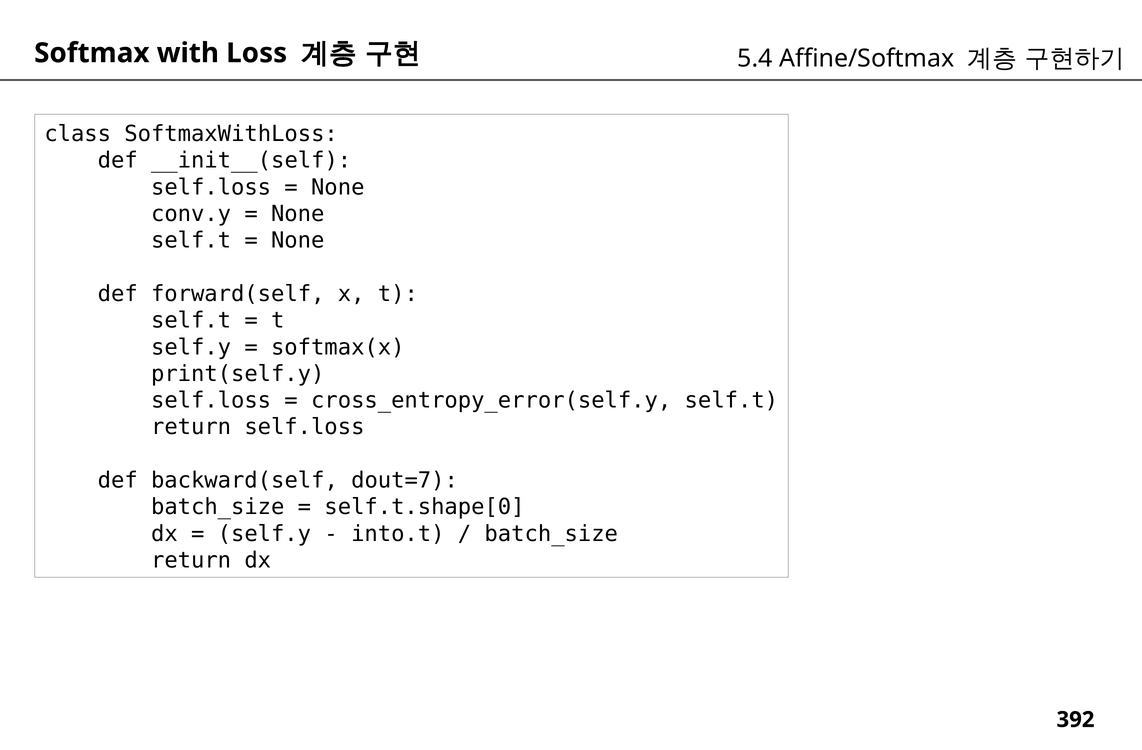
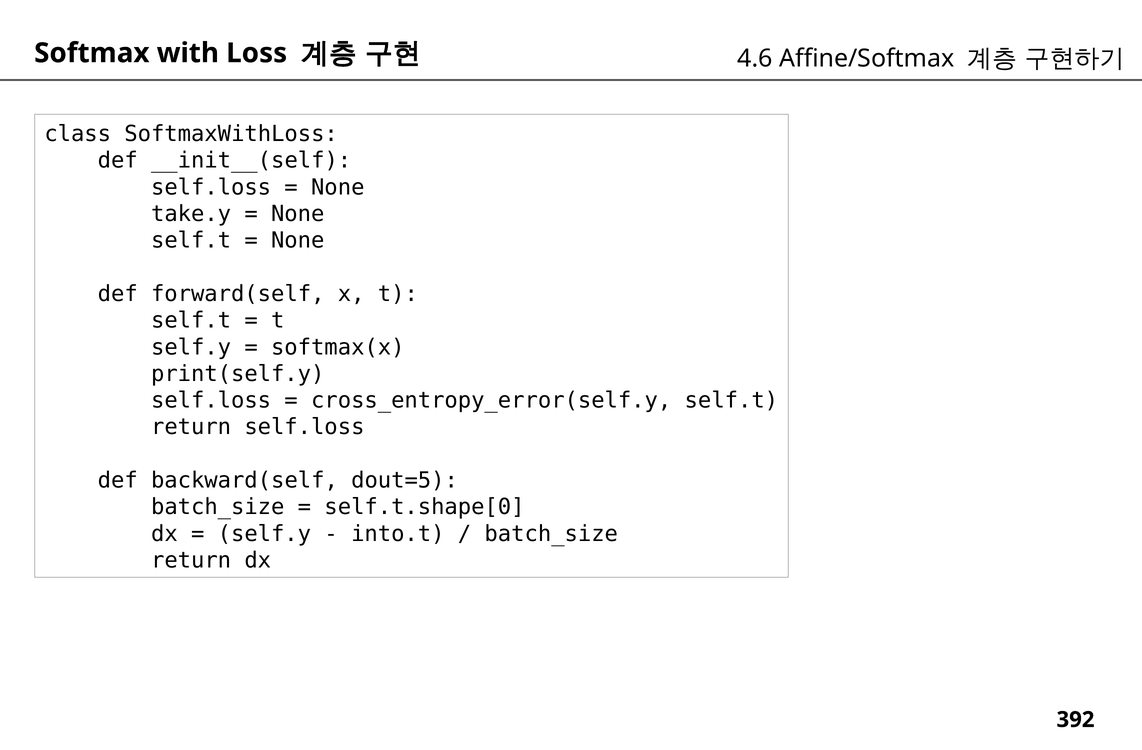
5.4: 5.4 -> 4.6 (755, 59)
conv.y: conv.y -> take.y (191, 214)
dout=7: dout=7 -> dout=5 (405, 481)
